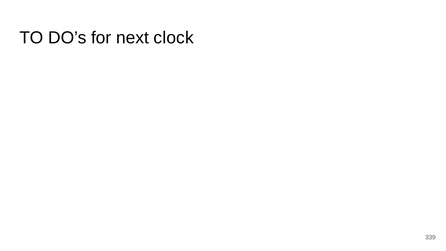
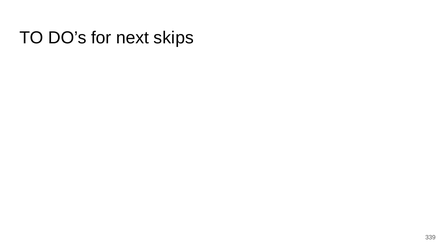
clock: clock -> skips (174, 38)
